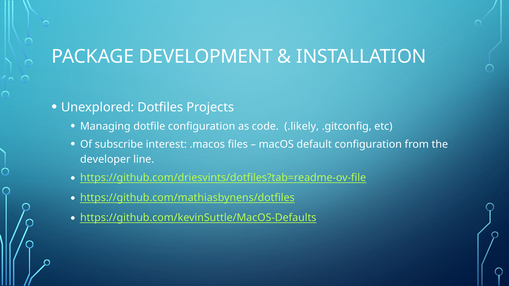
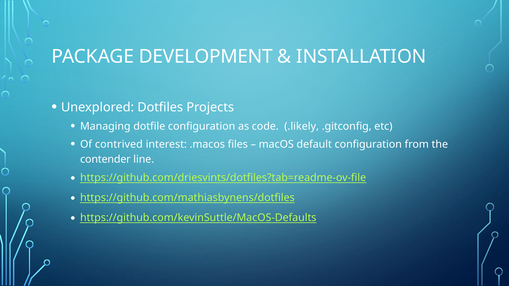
subscribe: subscribe -> contrived (119, 144)
developer: developer -> contender (105, 160)
